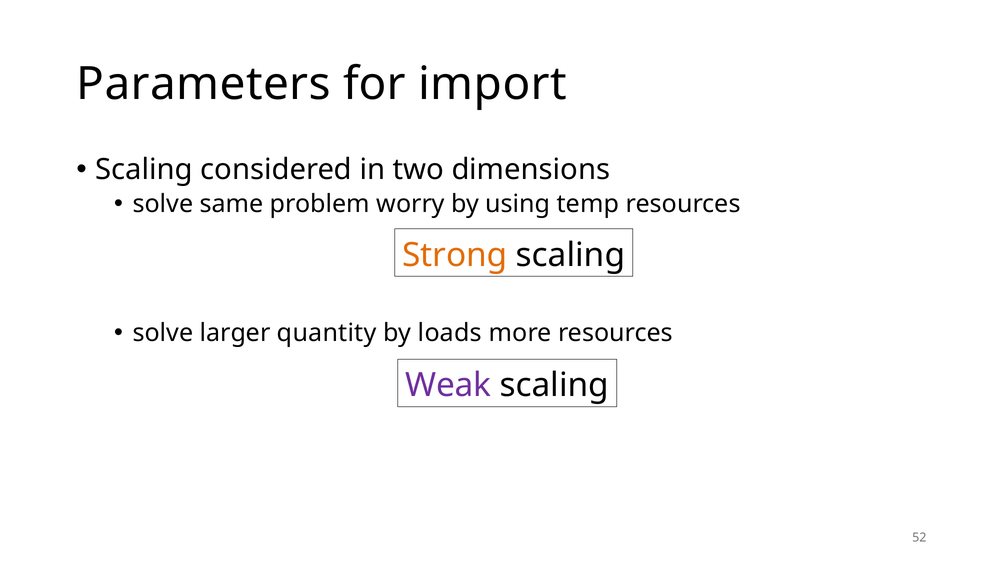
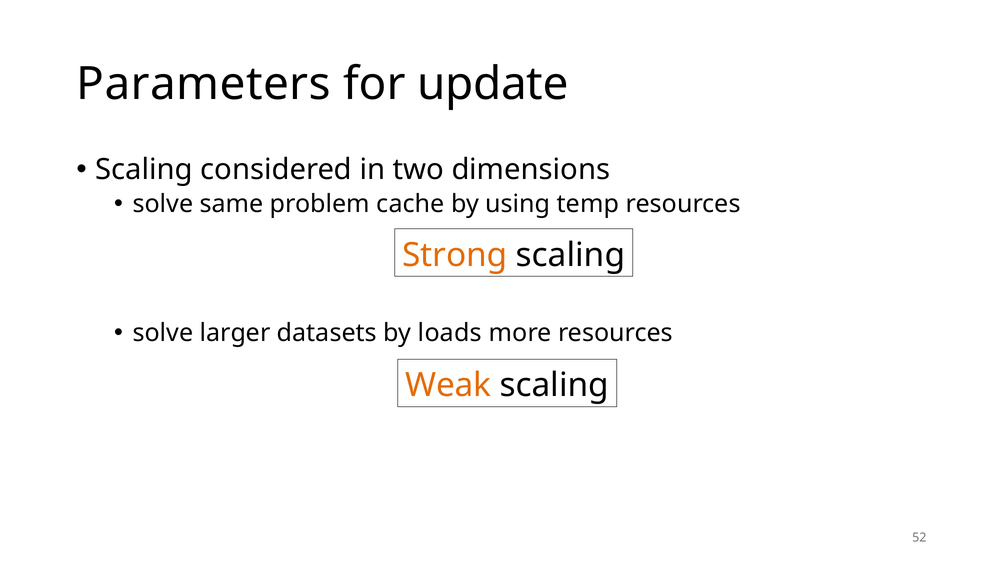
import: import -> update (493, 84)
worry: worry -> cache (410, 204)
quantity: quantity -> datasets (327, 333)
Weak colour: purple -> orange (448, 385)
